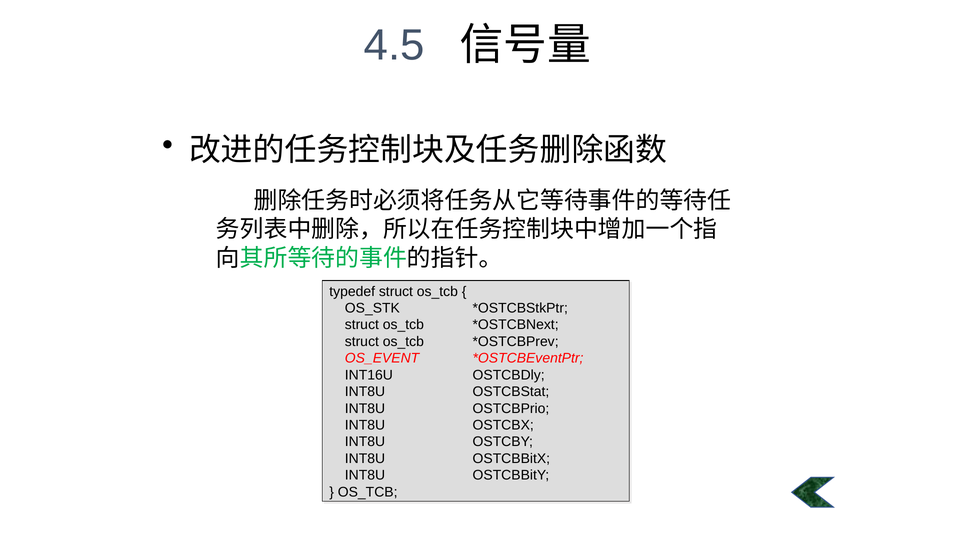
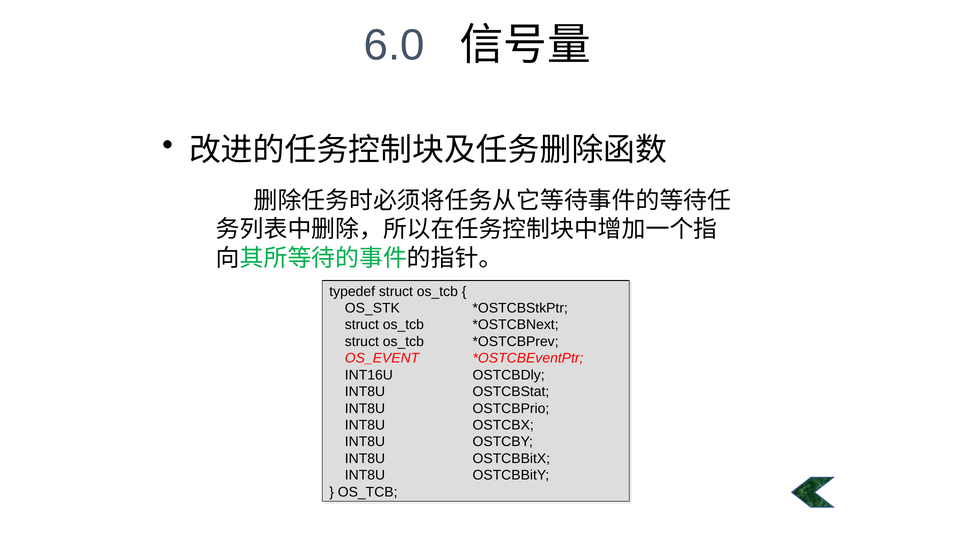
4.5: 4.5 -> 6.0 (394, 45)
